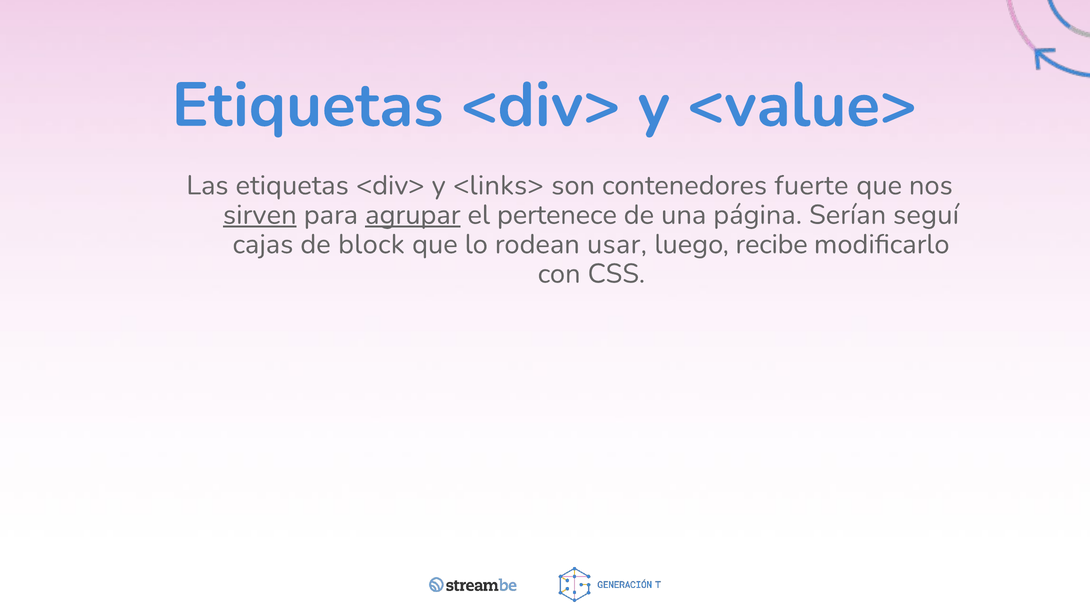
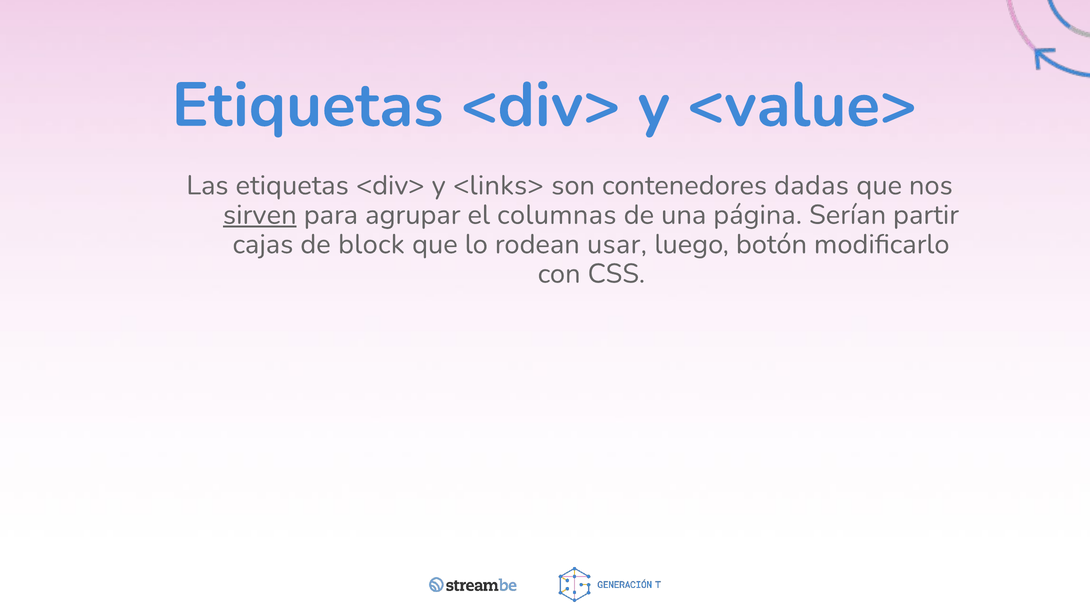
fuerte: fuerte -> dadas (811, 185)
agrupar underline: present -> none (413, 215)
pertenece: pertenece -> columnas (557, 215)
seguí: seguí -> partir (926, 215)
recibe: recibe -> botón (771, 244)
